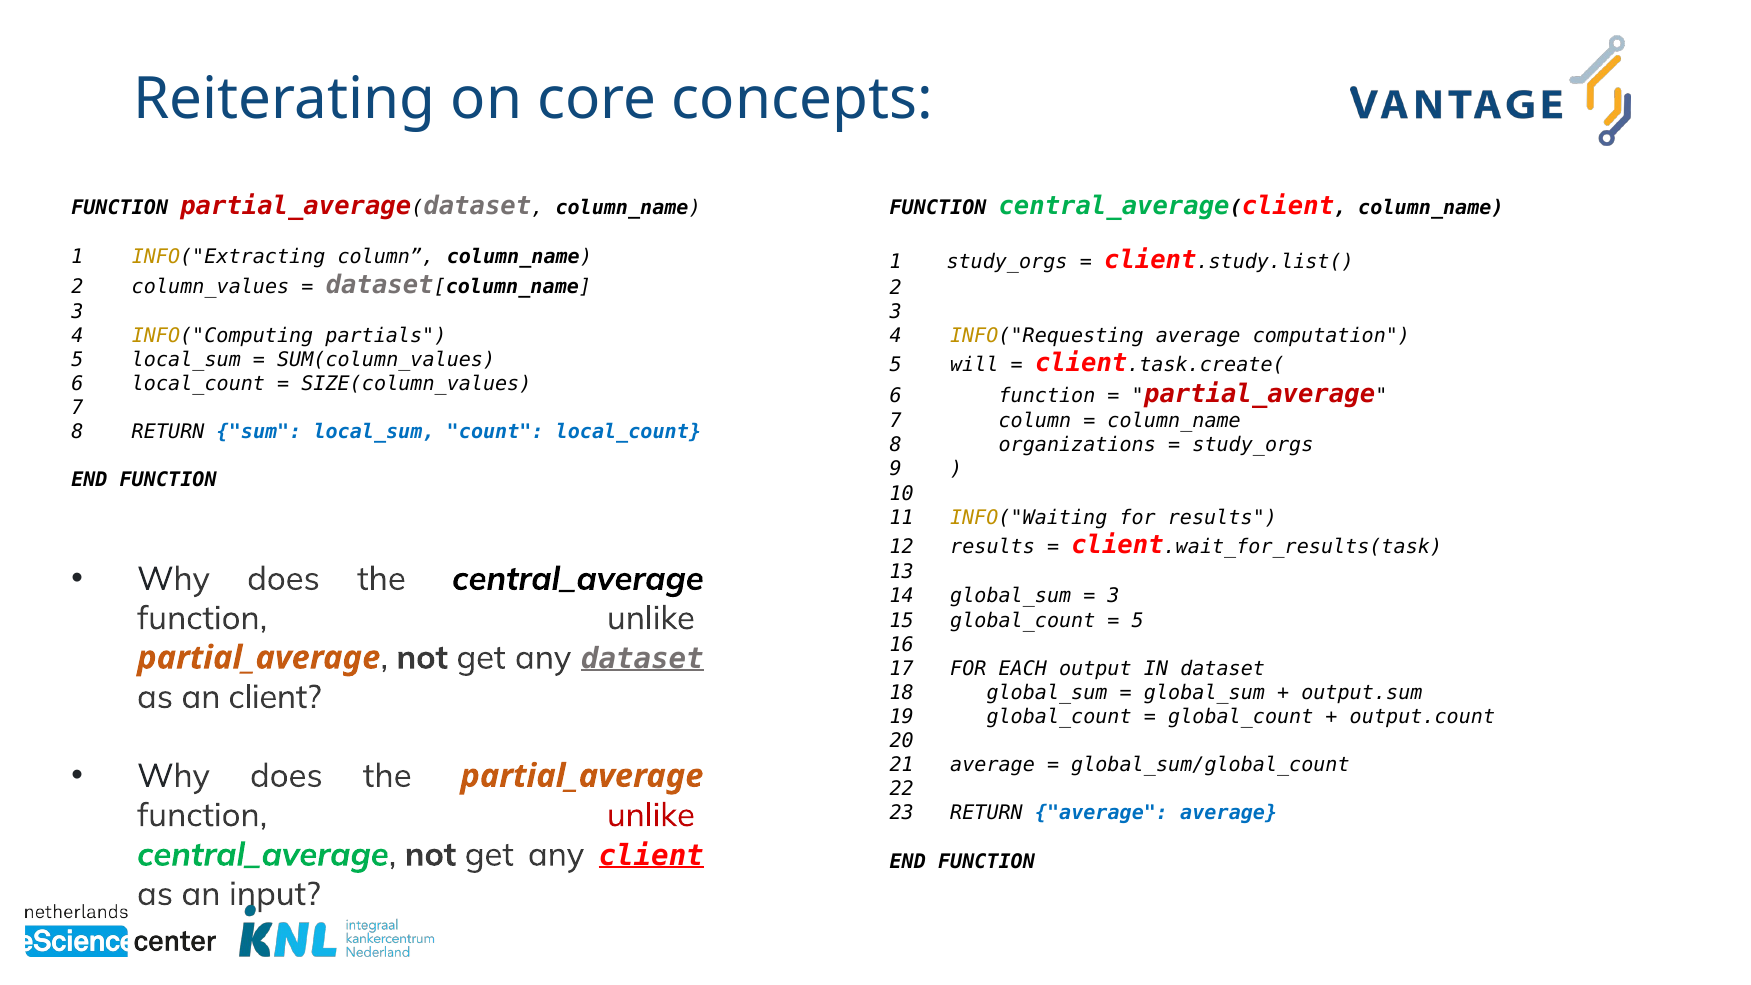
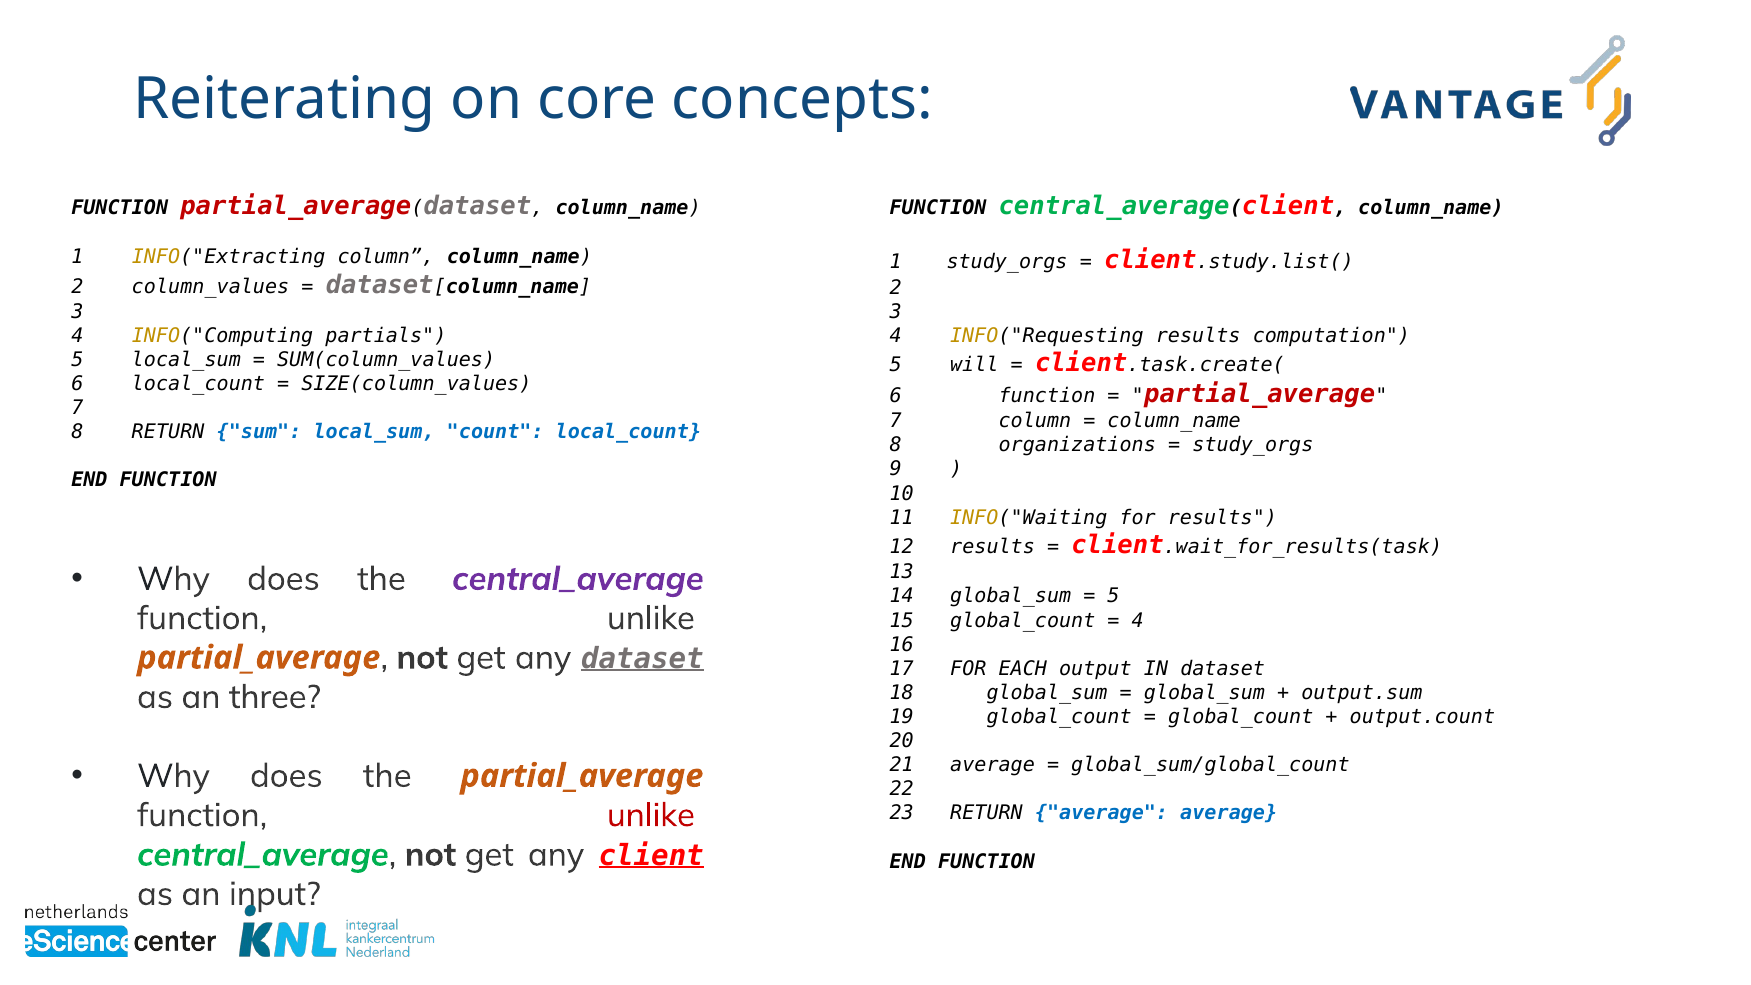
INFO("Requesting average: average -> results (1198, 336)
central_average colour: black -> purple (578, 579)
3: 3 -> 5 (1113, 596)
5: 5 -> 4 (1138, 620)
an client: client -> three (275, 697)
